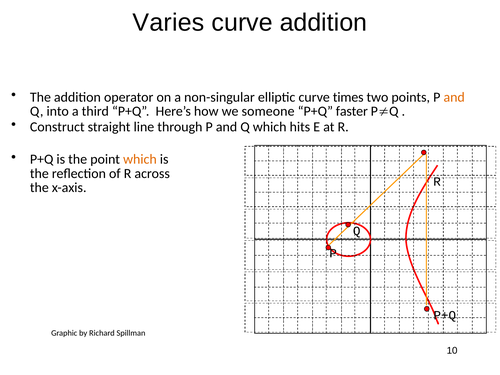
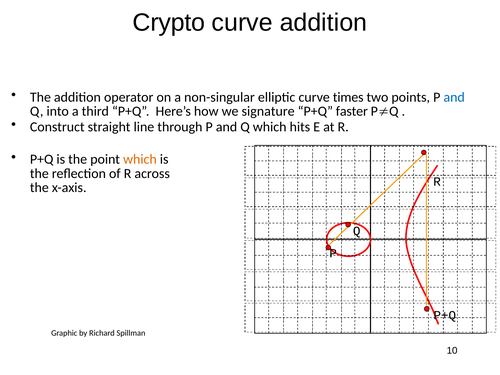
Varies: Varies -> Crypto (169, 23)
and colour: orange -> blue (454, 97)
someone: someone -> signature (268, 111)
